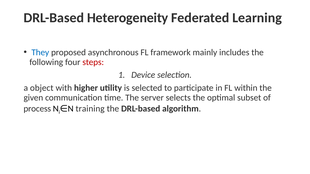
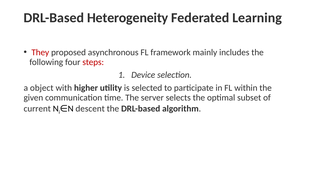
They colour: blue -> red (40, 52)
training: training -> descent (90, 109)
process: process -> current (37, 109)
